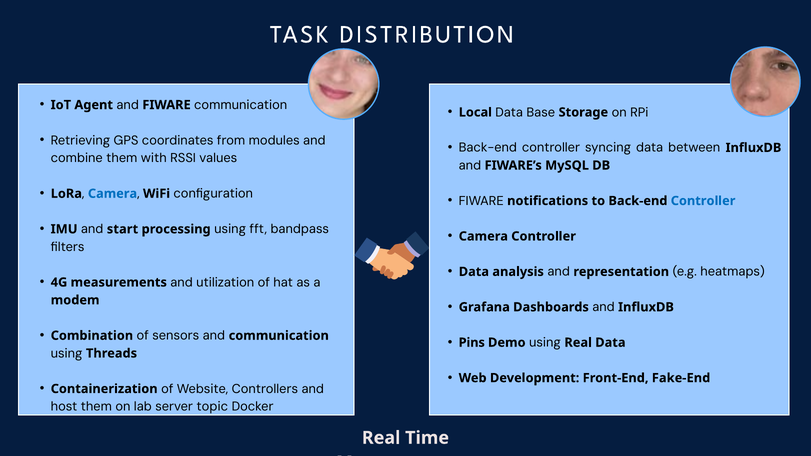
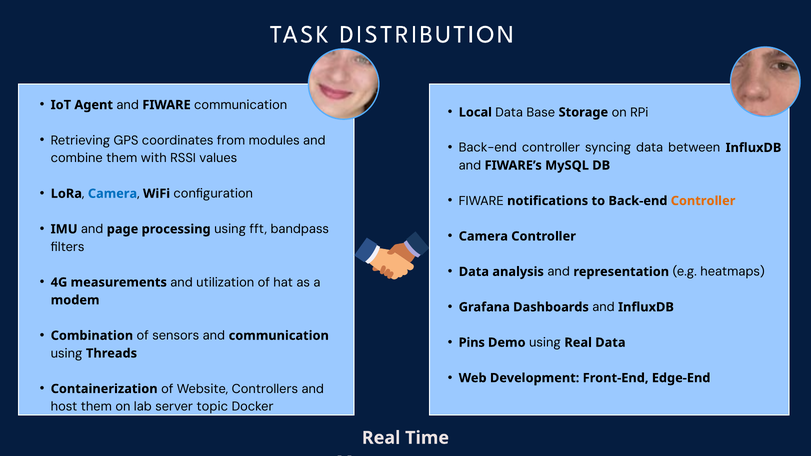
Controller colour: blue -> orange (703, 201)
start: start -> page (123, 229)
Fake-End: Fake-End -> Edge-End (681, 378)
